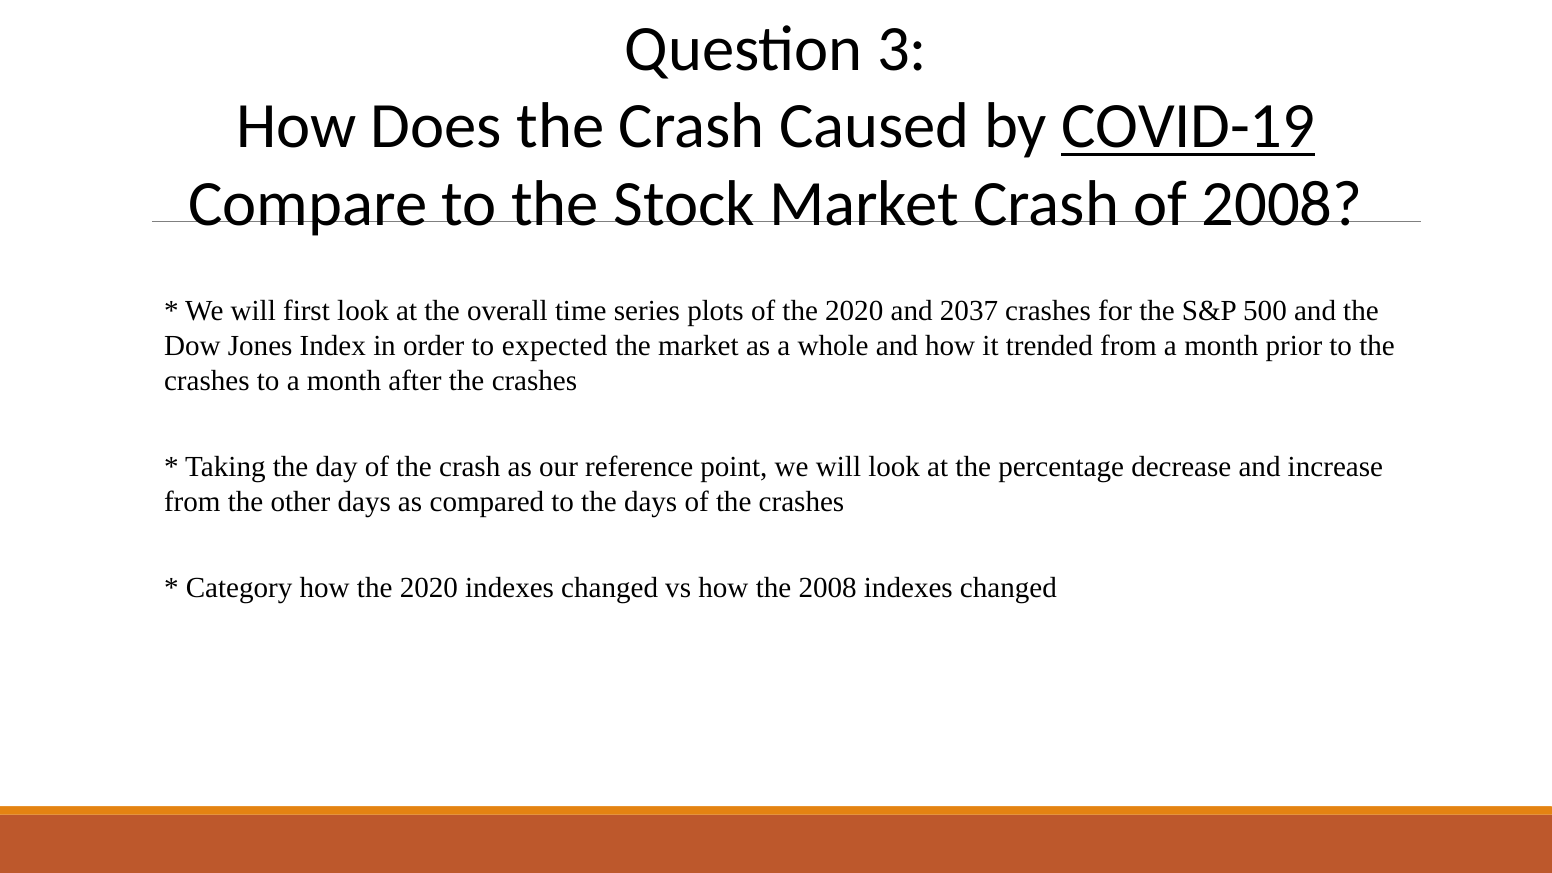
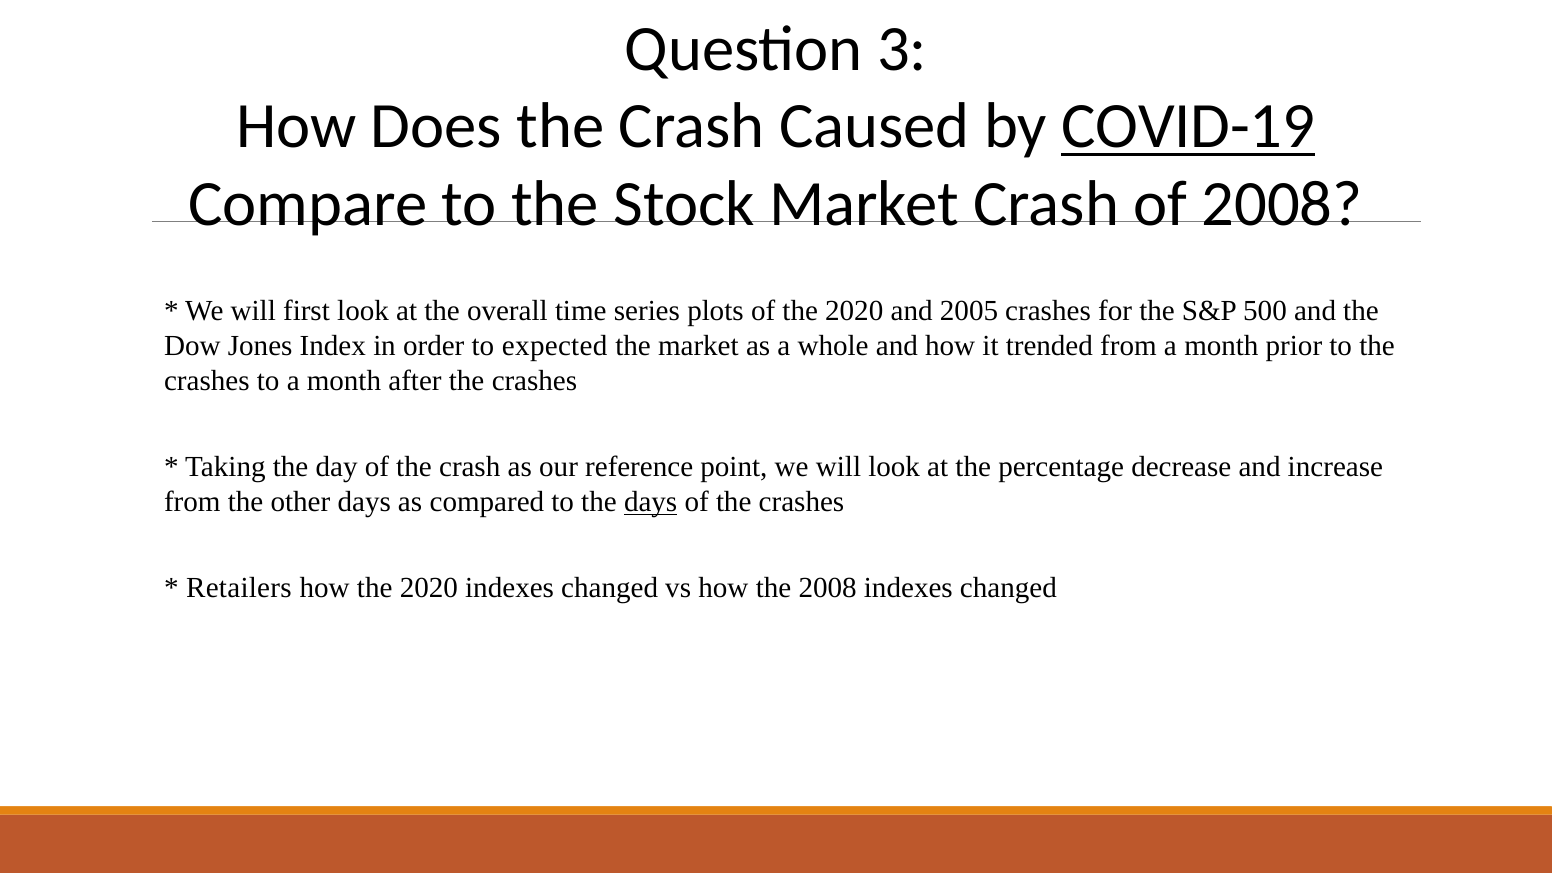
2037: 2037 -> 2005 (969, 311)
days underline: none -> present (651, 502)
Category: Category -> Retailers (239, 588)
